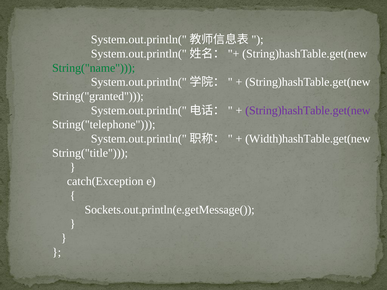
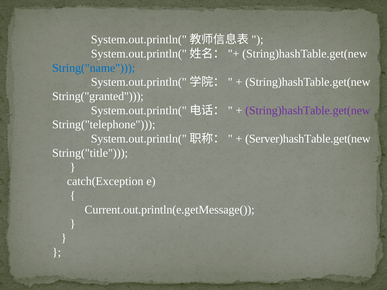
String("name colour: green -> blue (94, 68)
Width)hashTable.get(new: Width)hashTable.get(new -> Server)hashTable.get(new (308, 139)
Sockets.out.println(e.getMessage(: Sockets.out.println(e.getMessage( -> Current.out.println(e.getMessage( (170, 210)
